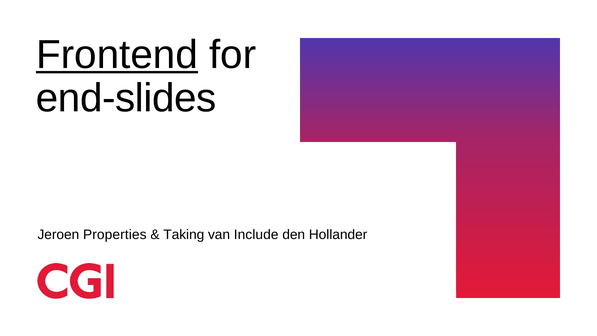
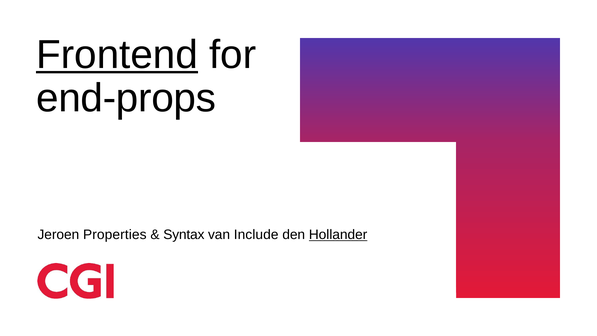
end-slides: end-slides -> end-props (126, 98)
Taking: Taking -> Syntax (184, 235)
Hollander underline: none -> present (338, 235)
